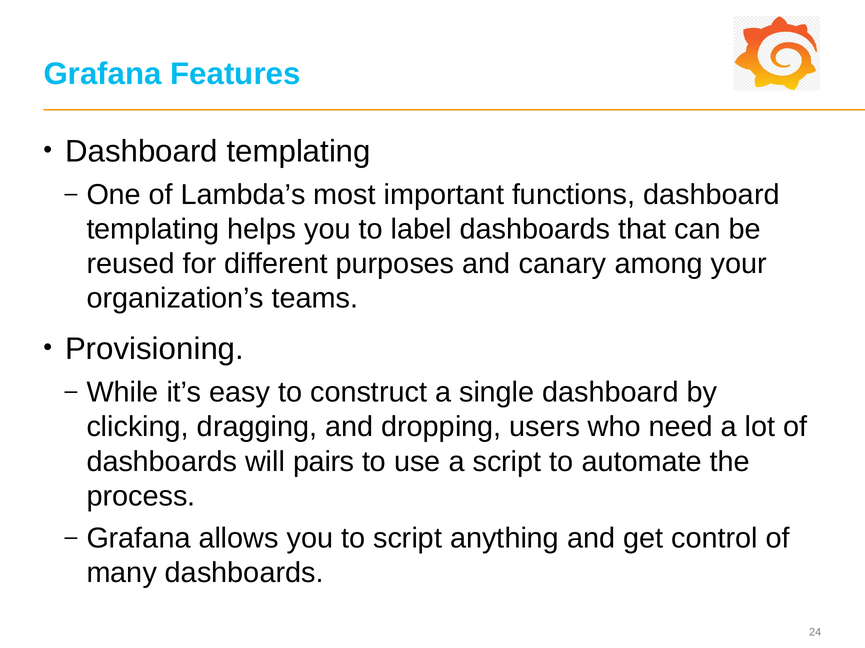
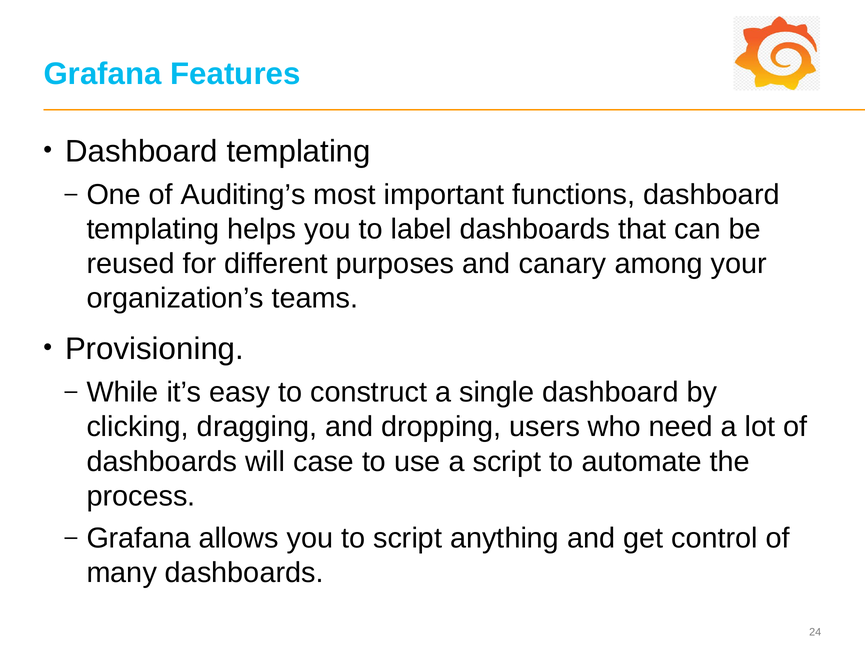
Lambda’s: Lambda’s -> Auditing’s (243, 195)
pairs: pairs -> case (324, 462)
